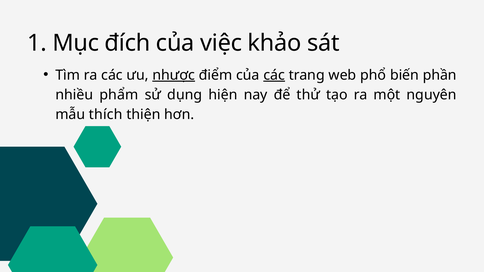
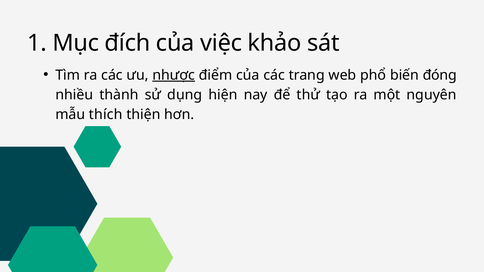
các underline: present -> none (274, 75)
phần: phần -> đóng (440, 75)
phẩm: phẩm -> thành (119, 95)
